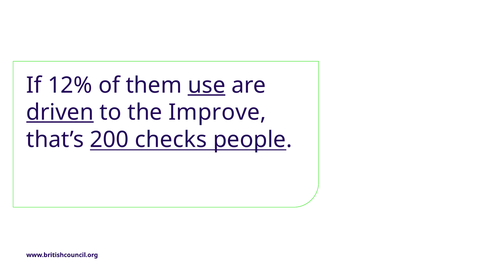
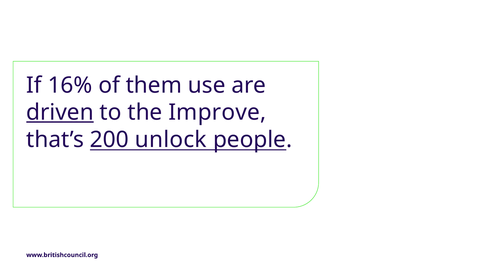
12%: 12% -> 16% (70, 85)
use underline: present -> none (207, 85)
checks: checks -> unlock (171, 140)
